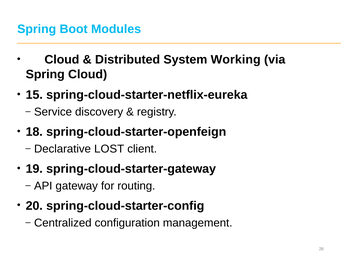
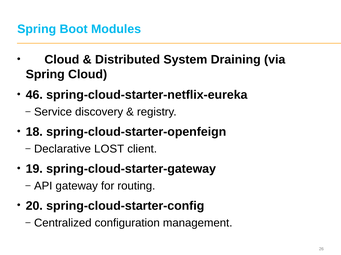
Working: Working -> Draining (236, 60)
15: 15 -> 46 (34, 95)
